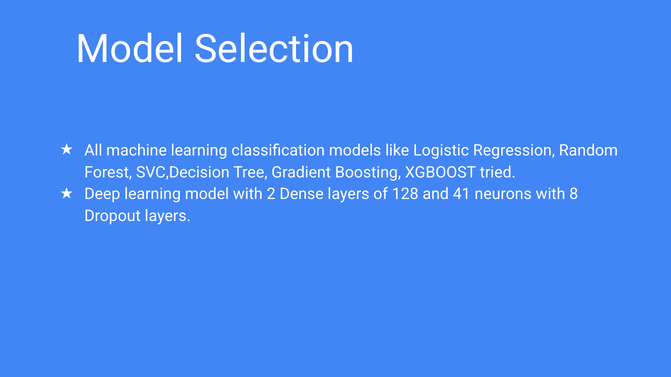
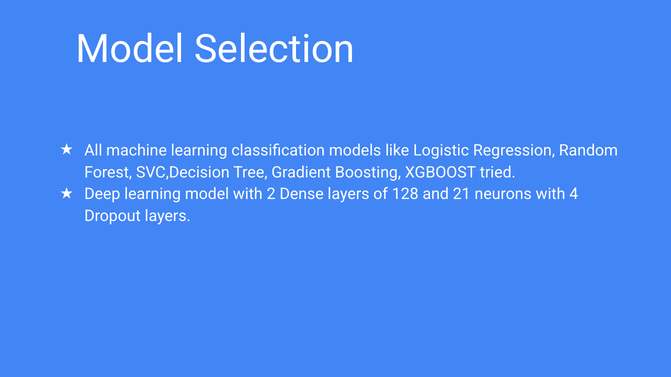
41: 41 -> 21 (462, 194)
8: 8 -> 4 (574, 194)
